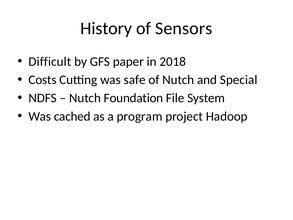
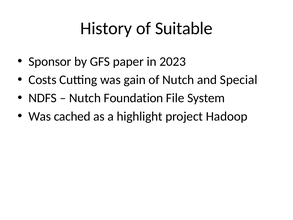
Sensors: Sensors -> Suitable (184, 28)
Difficult: Difficult -> Sponsor (50, 61)
2018: 2018 -> 2023 (173, 61)
safe: safe -> gain (135, 80)
program: program -> highlight (140, 116)
